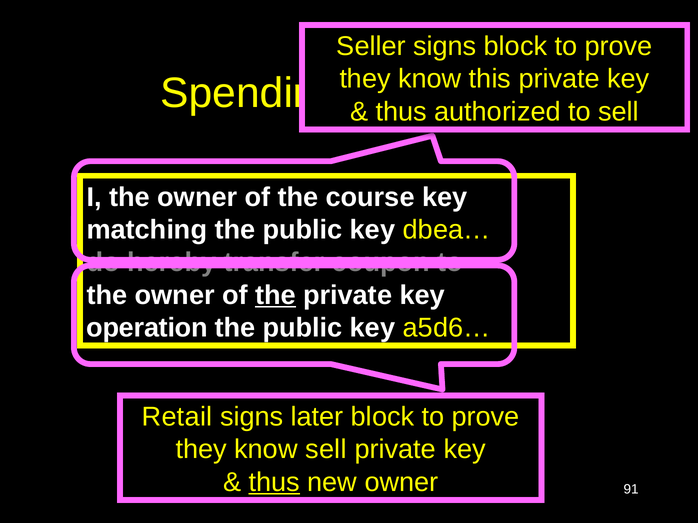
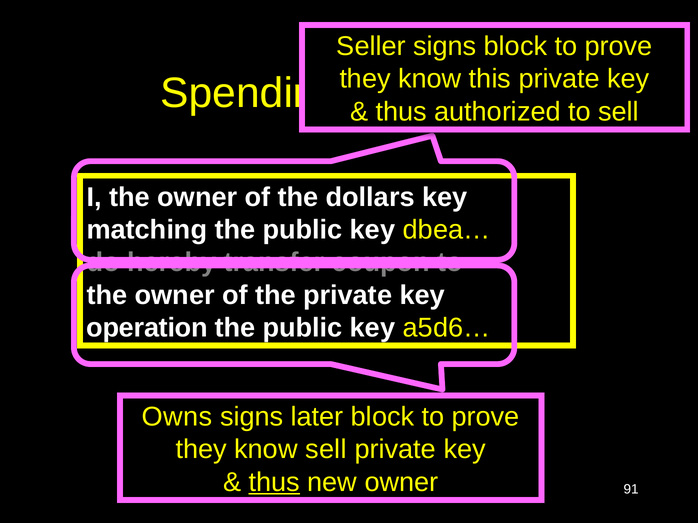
course: course -> dollars (370, 198)
the underline: present -> none (275, 295)
Retail: Retail -> Owns (177, 417)
